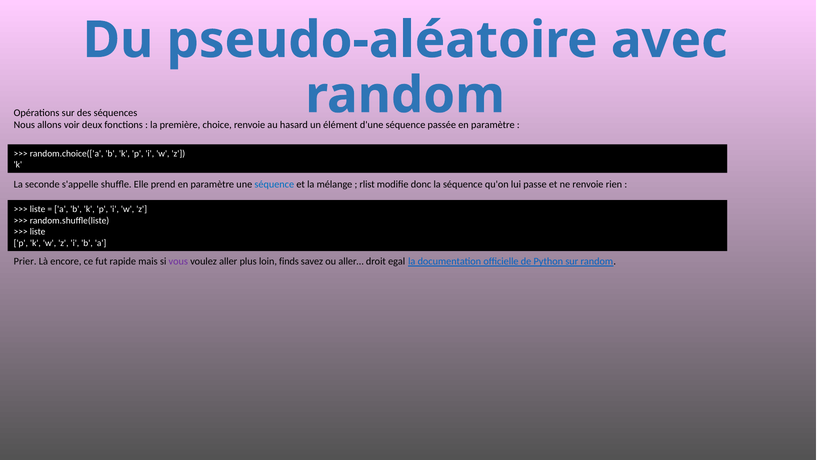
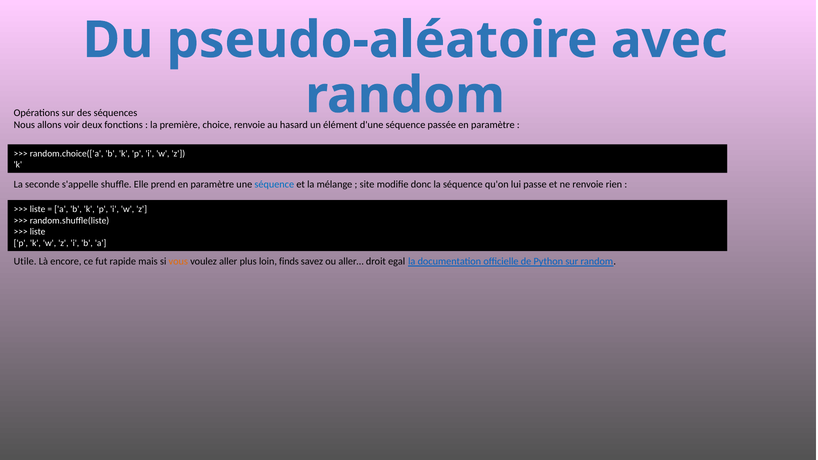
rlist: rlist -> site (367, 184)
Prier: Prier -> Utile (25, 262)
vous colour: purple -> orange (178, 262)
